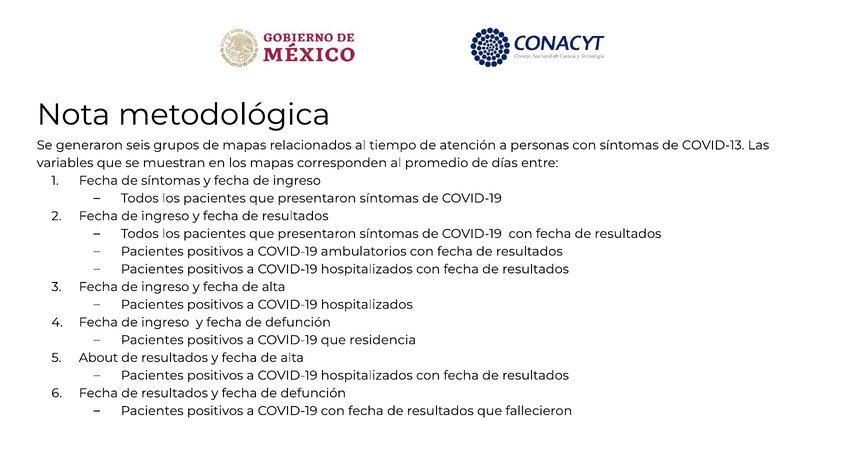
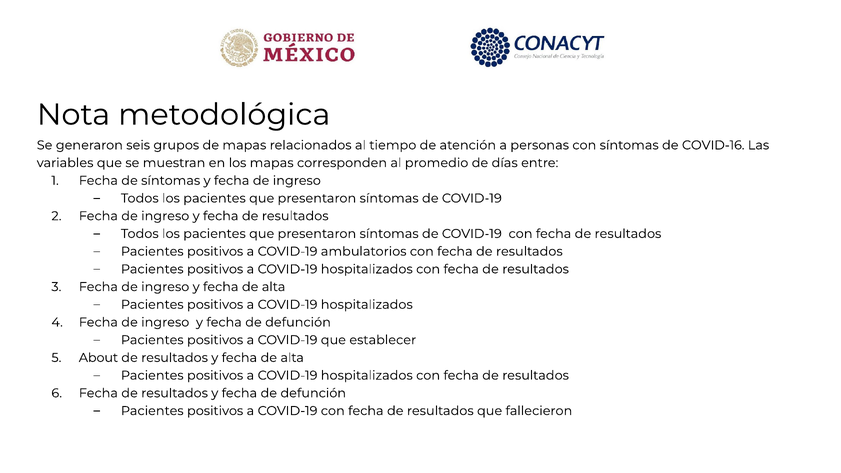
COVID-13: COVID-13 -> COVID-16 (713, 145)
residencia: residencia -> establecer (383, 340)
